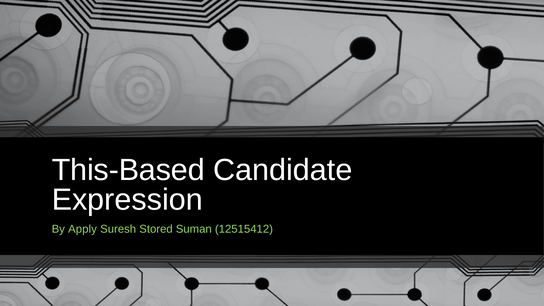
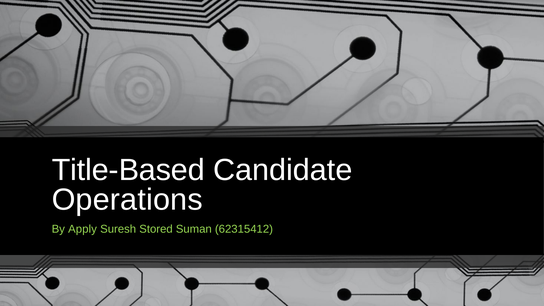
This-Based: This-Based -> Title-Based (128, 170)
Expression: Expression -> Operations (127, 200)
12515412: 12515412 -> 62315412 (244, 229)
